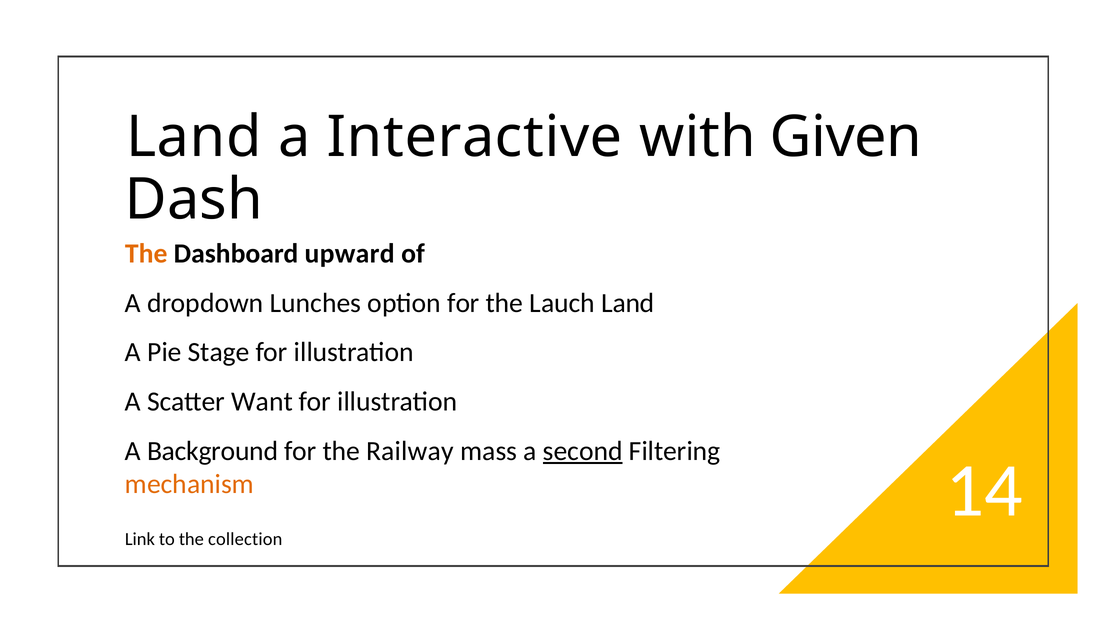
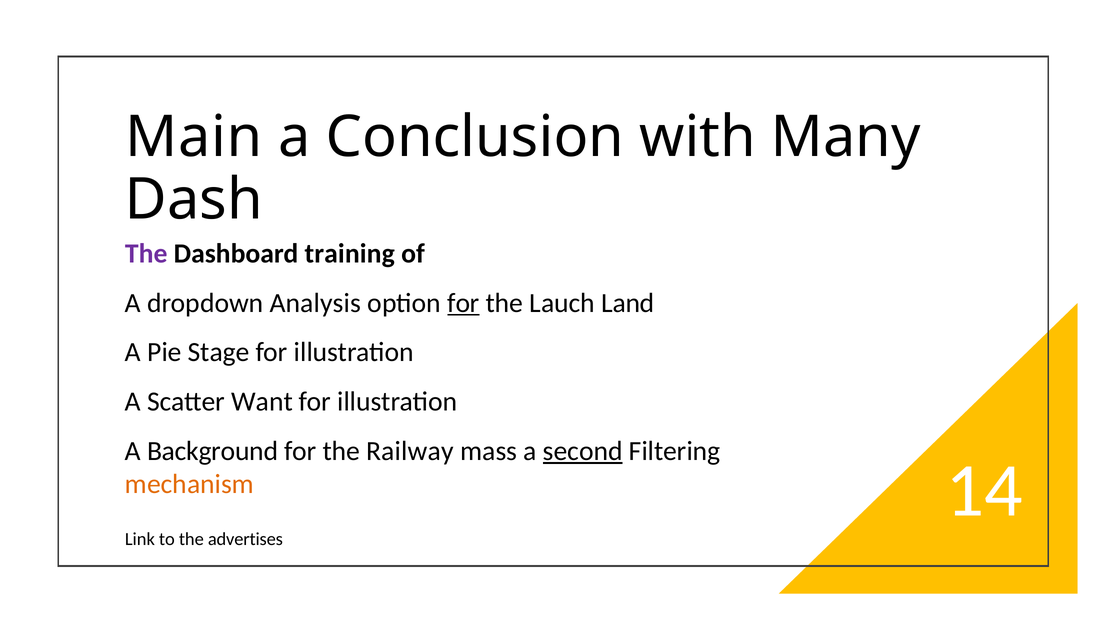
Land: Land -> Main (194, 137)
Interactive: Interactive -> Conclusion (475, 137)
Given: Given -> Many (846, 137)
The colour: orange -> purple (146, 253)
upward: upward -> training (350, 253)
Lunches: Lunches -> Analysis (315, 303)
for underline: none -> present (463, 303)
collection: collection -> advertises (245, 539)
